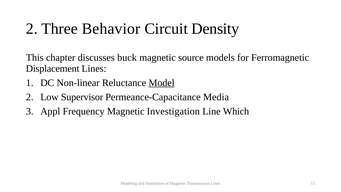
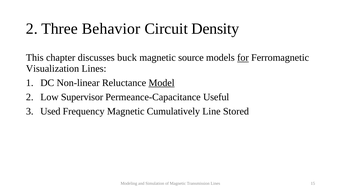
for underline: none -> present (243, 58)
Displacement: Displacement -> Visualization (53, 68)
Media: Media -> Useful (216, 97)
Appl: Appl -> Used (50, 111)
Investigation: Investigation -> Cumulatively (173, 111)
Which: Which -> Stored (236, 111)
